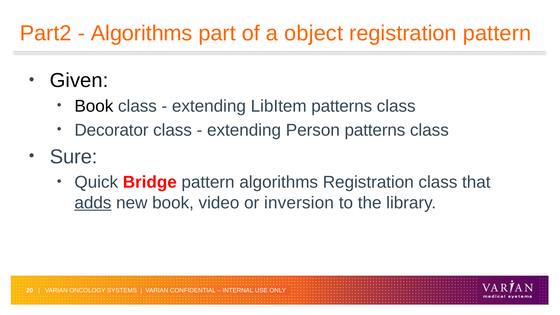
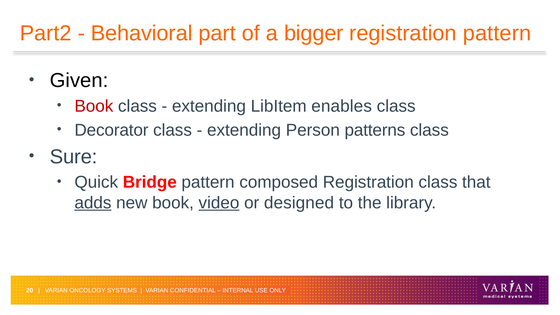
Algorithms: Algorithms -> Behavioral (142, 33)
object: object -> bigger (314, 33)
Book colour: black -> red (94, 106)
LibItem patterns: patterns -> enables (342, 106)
pattern algorithms: algorithms -> composed (279, 182)
video underline: none -> present (219, 203)
inversion: inversion -> designed (299, 203)
